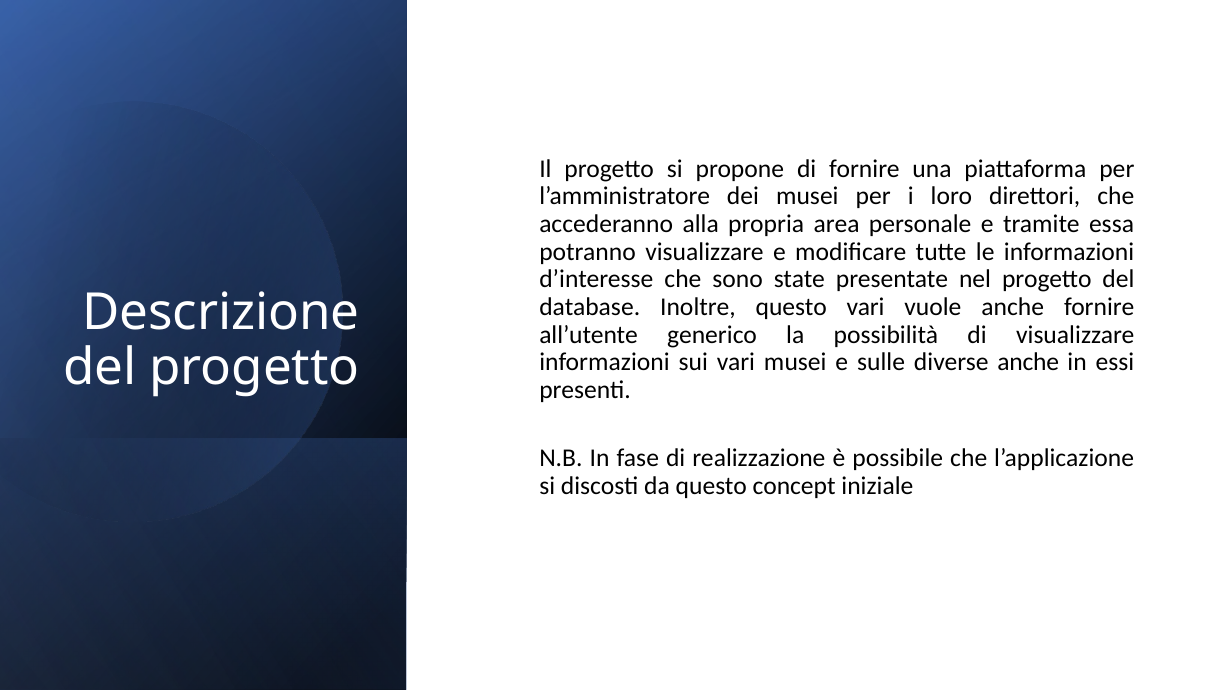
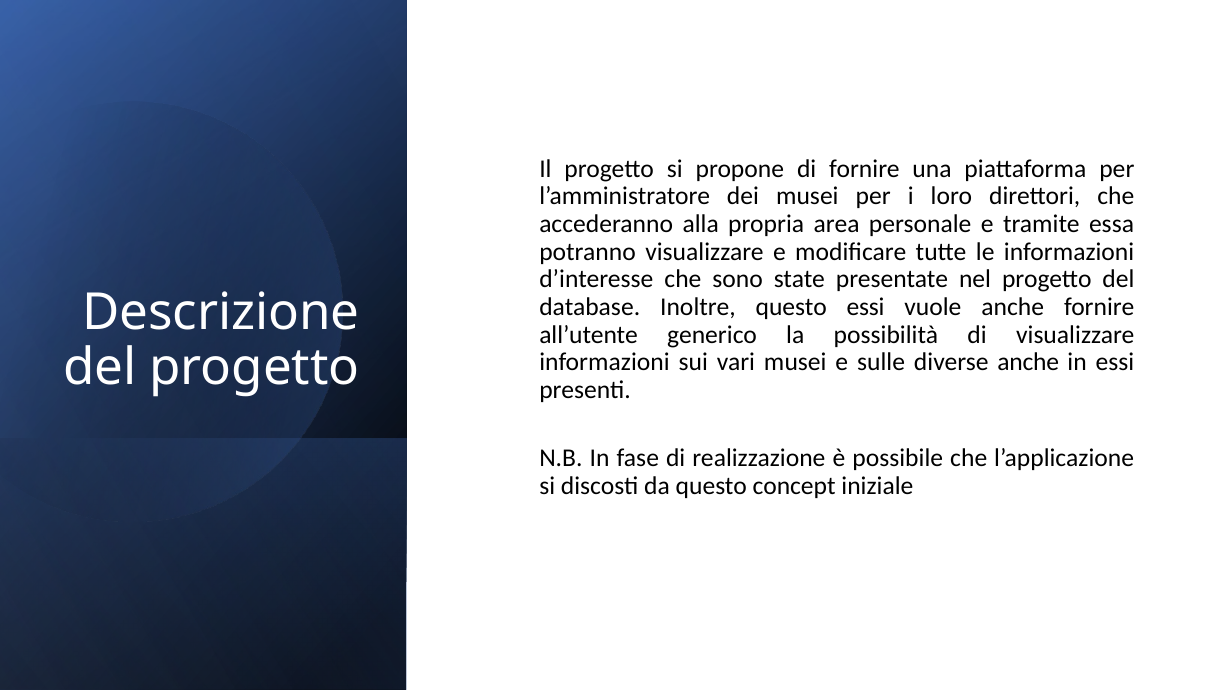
questo vari: vari -> essi (866, 307)
